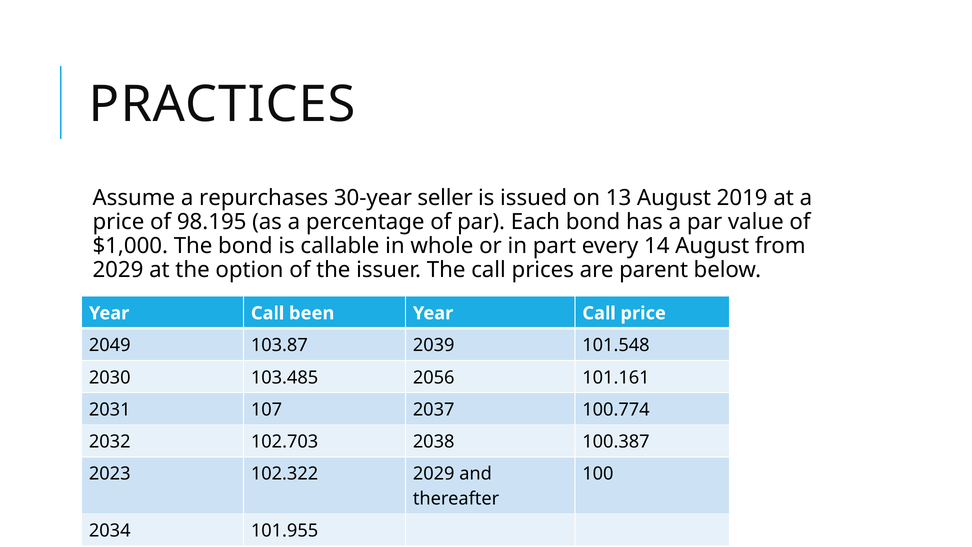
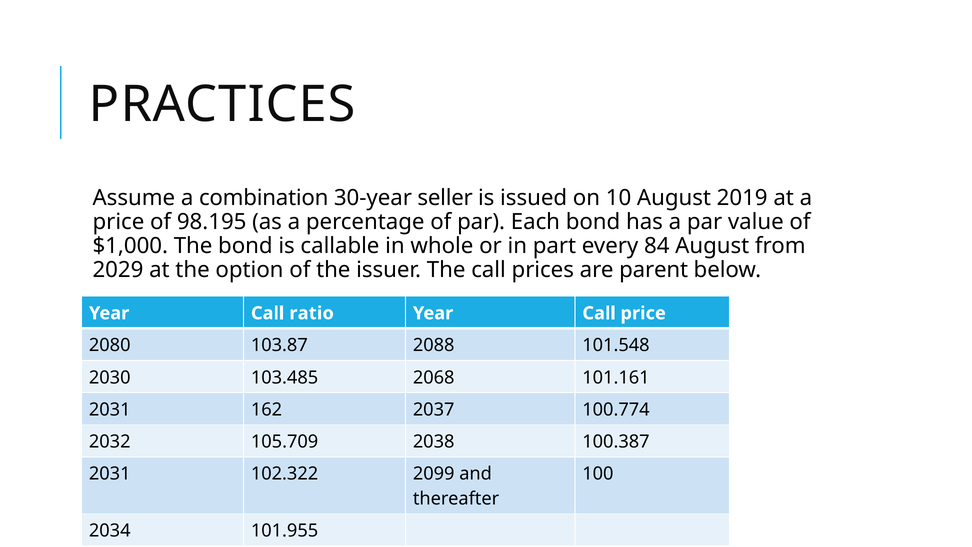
repurchases: repurchases -> combination (264, 198)
13: 13 -> 10 (619, 198)
14: 14 -> 84 (657, 246)
been: been -> ratio (312, 313)
2049: 2049 -> 2080 (110, 345)
2039: 2039 -> 2088 (434, 345)
2056: 2056 -> 2068 (434, 377)
107: 107 -> 162 (267, 409)
102.703: 102.703 -> 105.709 (285, 442)
2023: 2023 -> 2031 (110, 474)
102.322 2029: 2029 -> 2099 (434, 474)
